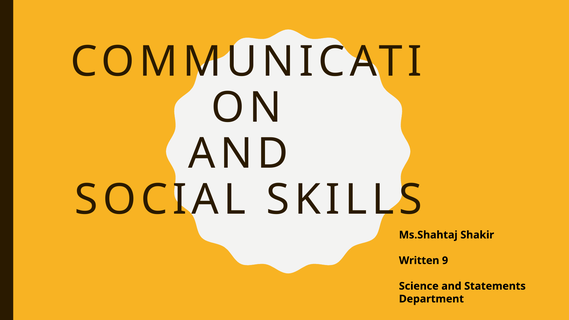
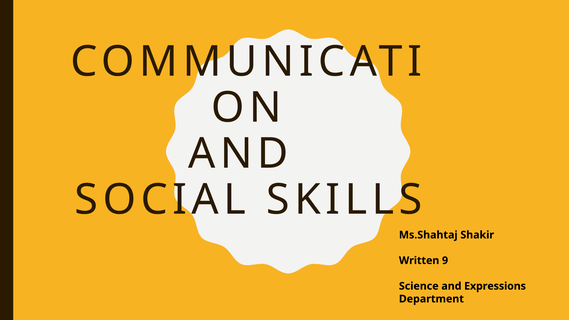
Statements: Statements -> Expressions (495, 286)
